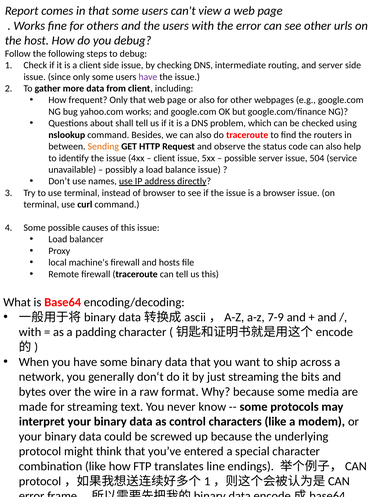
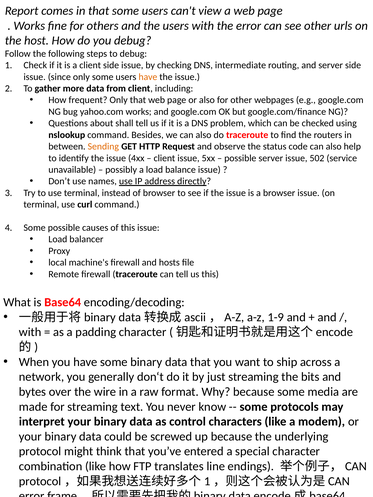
have colour: purple -> orange (148, 77)
504: 504 -> 502 (317, 158)
7-9: 7-9 -> 1-9 (276, 317)
